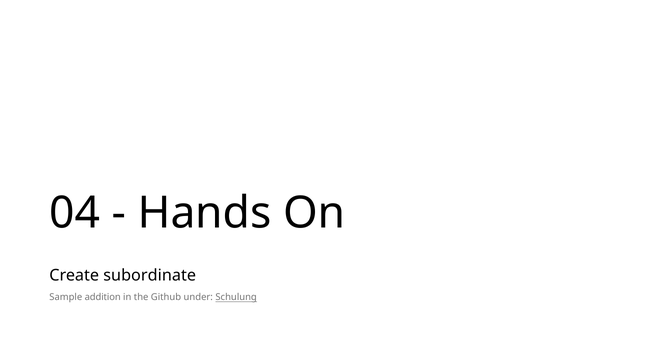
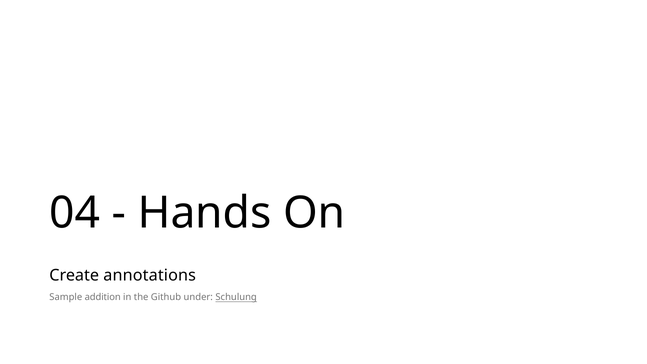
subordinate: subordinate -> annotations (150, 276)
